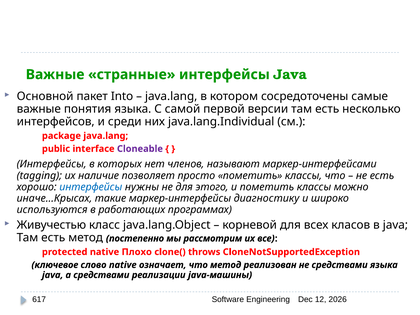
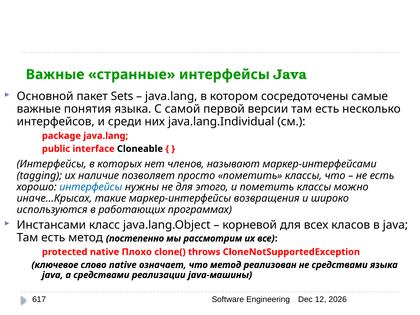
Into: Into -> Sets (122, 96)
Cloneable colour: purple -> black (140, 149)
диагностику: диагностику -> возвращения (267, 198)
Живучестью: Живучестью -> Инстансами (51, 225)
